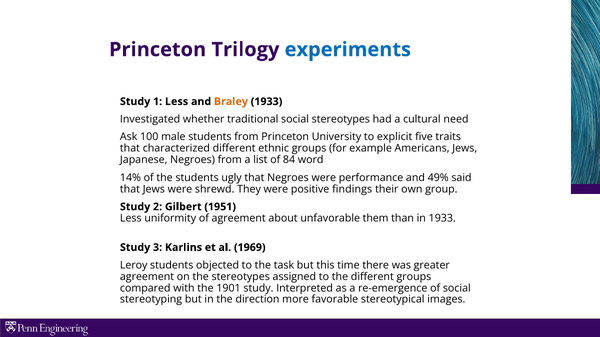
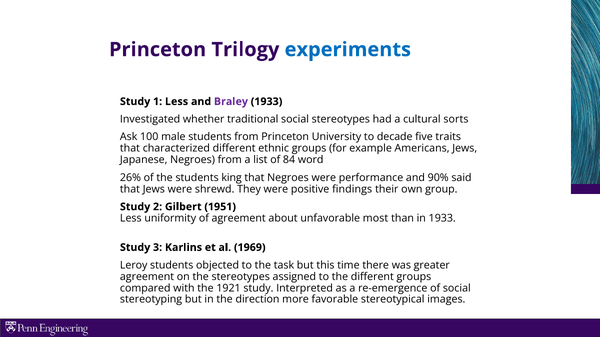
Braley colour: orange -> purple (231, 102)
need: need -> sorts (456, 119)
explicit: explicit -> decade (395, 137)
14%: 14% -> 26% (130, 178)
ugly: ugly -> king (232, 178)
49%: 49% -> 90% (438, 178)
them: them -> most (376, 219)
1901: 1901 -> 1921 (229, 288)
